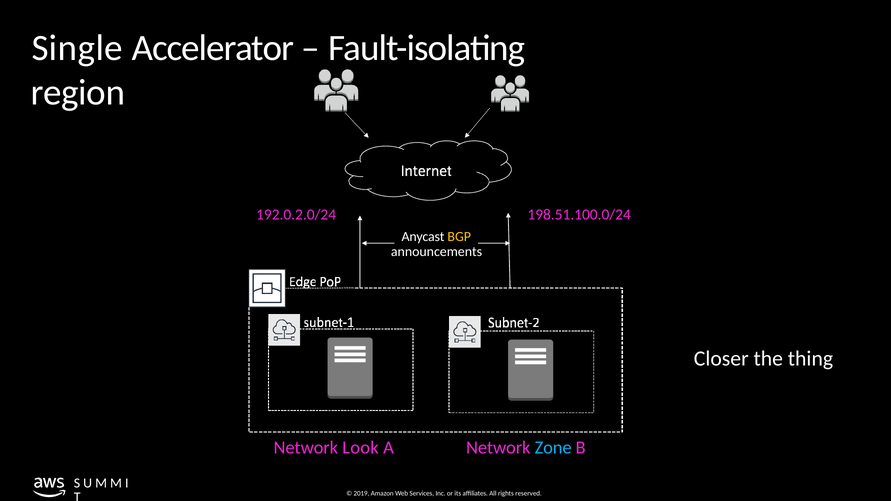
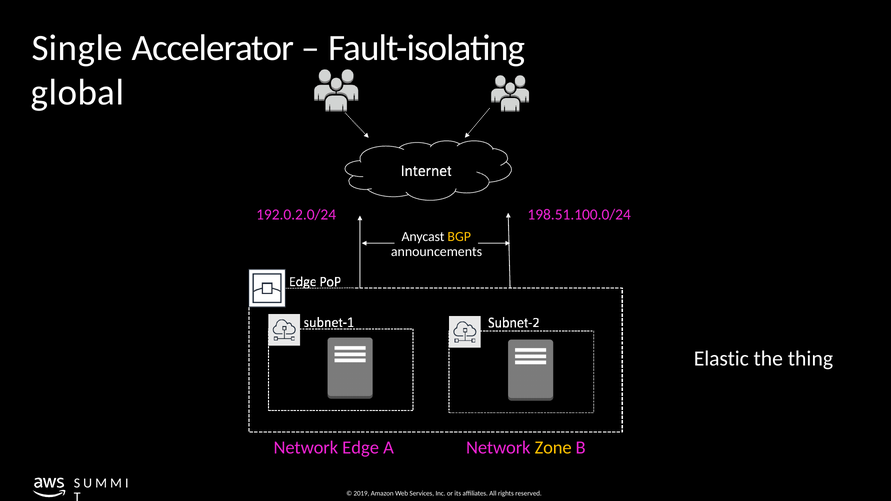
region: region -> global (78, 93)
Closer: Closer -> Elastic (721, 359)
Look: Look -> Edge (361, 448)
Zone colour: light blue -> yellow (553, 448)
